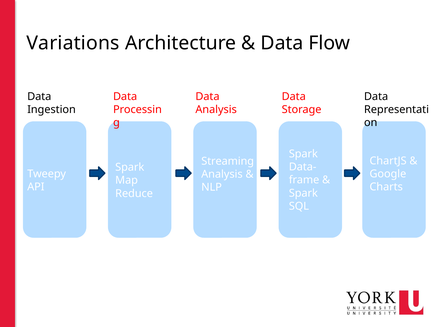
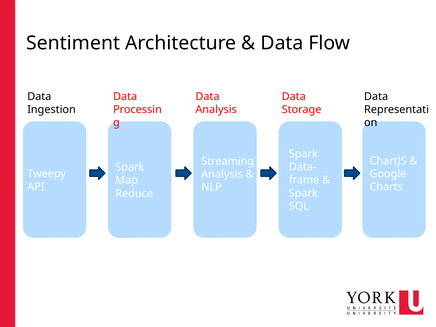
Variations: Variations -> Sentiment (73, 43)
